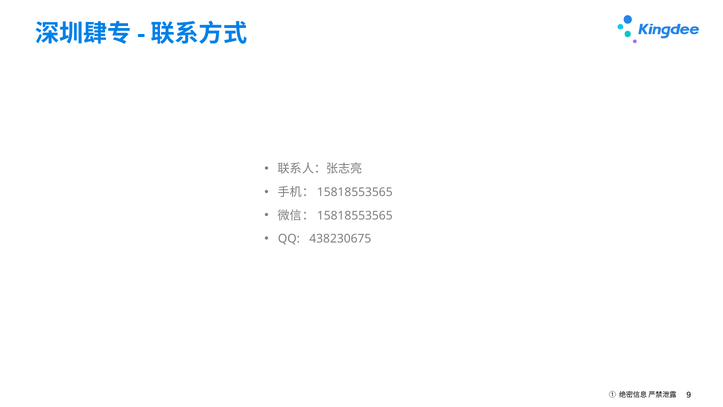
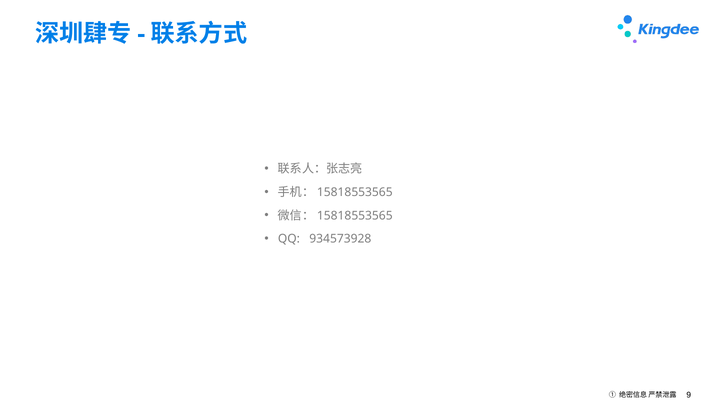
438230675: 438230675 -> 934573928 (340, 239)
